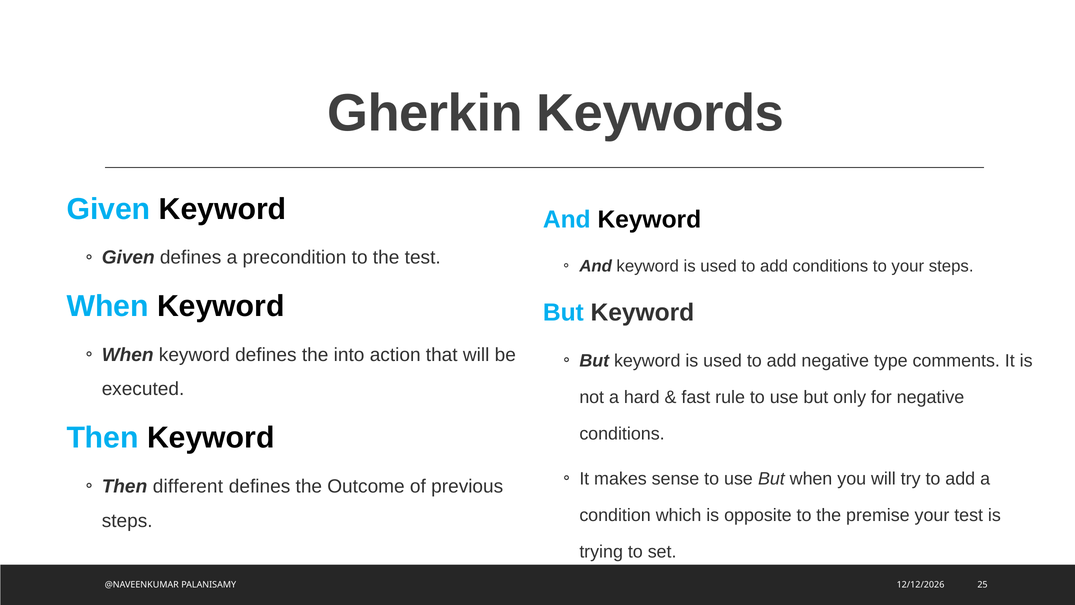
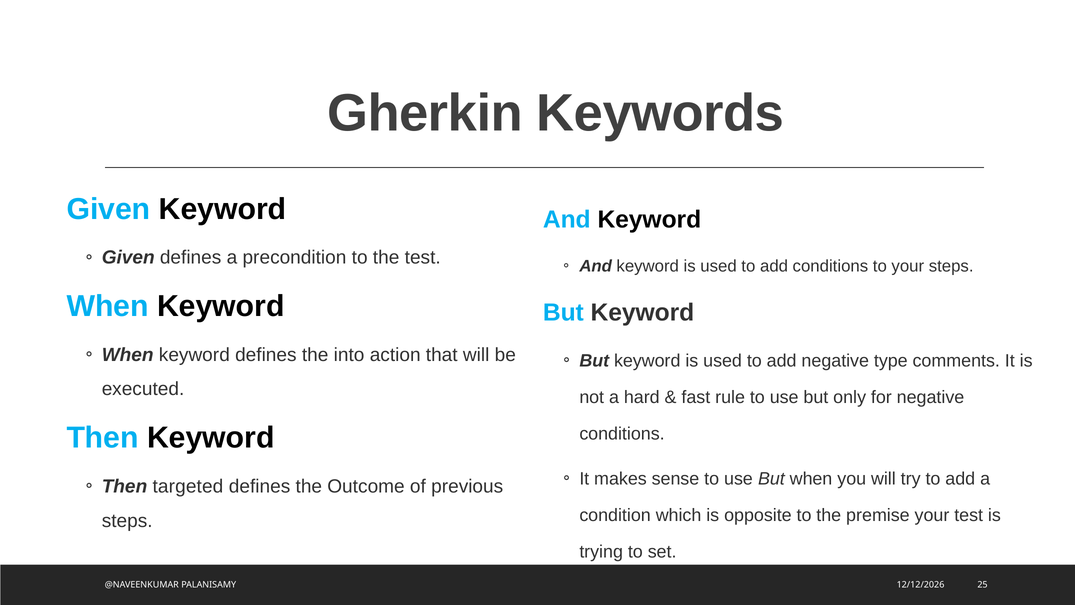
different: different -> targeted (188, 486)
